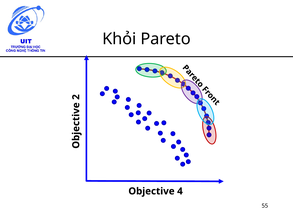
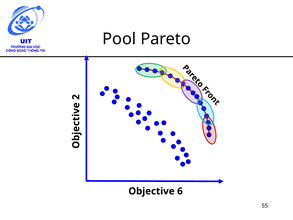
Khỏi: Khỏi -> Pool (119, 39)
4: 4 -> 6 (180, 191)
